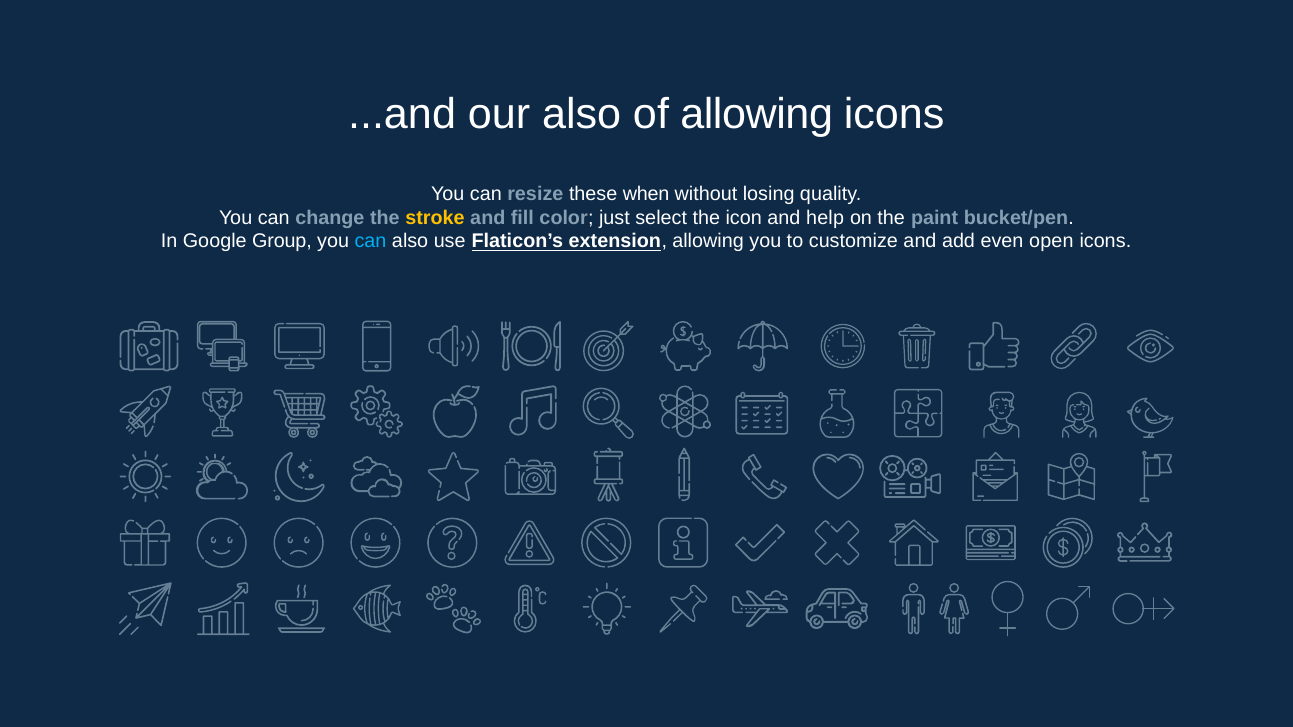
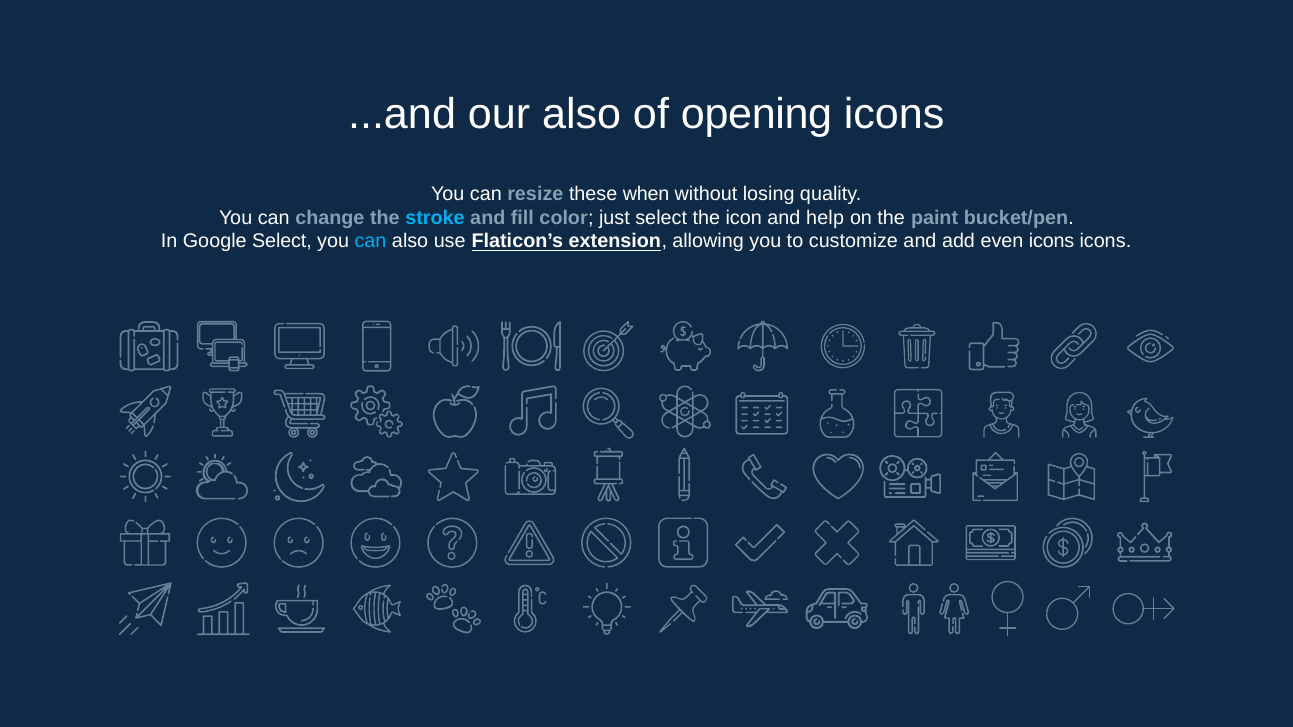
of allowing: allowing -> opening (757, 114)
stroke colour: yellow -> light blue (435, 218)
Google Group: Group -> Select (282, 242)
even open: open -> icons (1052, 242)
